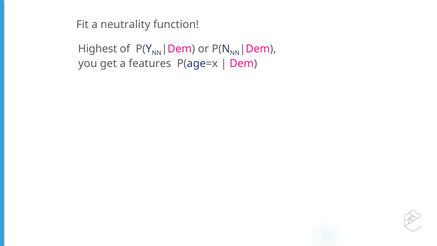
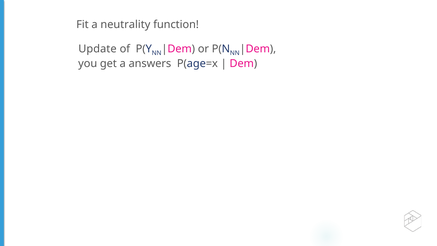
Highest: Highest -> Update (97, 49)
features: features -> answers (150, 64)
